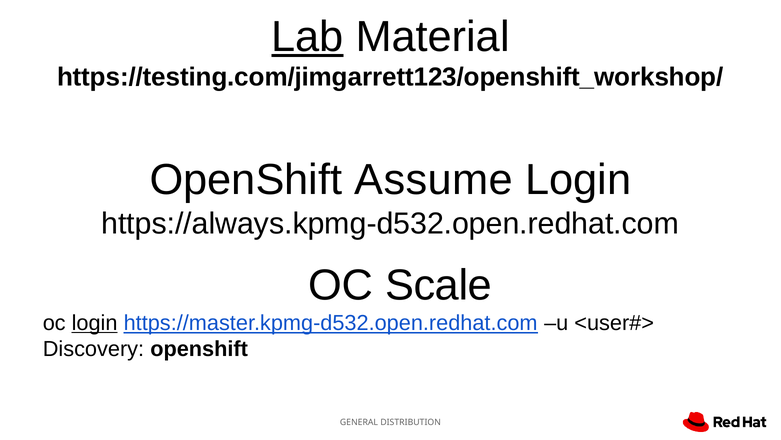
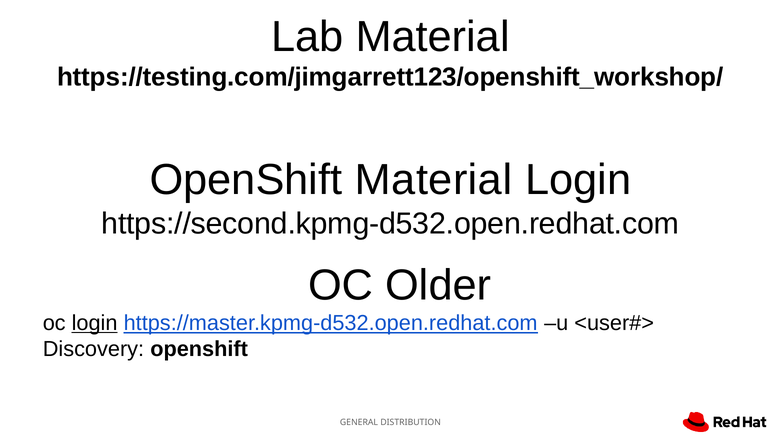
Lab underline: present -> none (307, 37)
OpenShift Assume: Assume -> Material (434, 180)
https://always.kpmg-d532.open.redhat.com: https://always.kpmg-d532.open.redhat.com -> https://second.kpmg-d532.open.redhat.com (390, 223)
Scale: Scale -> Older (438, 285)
